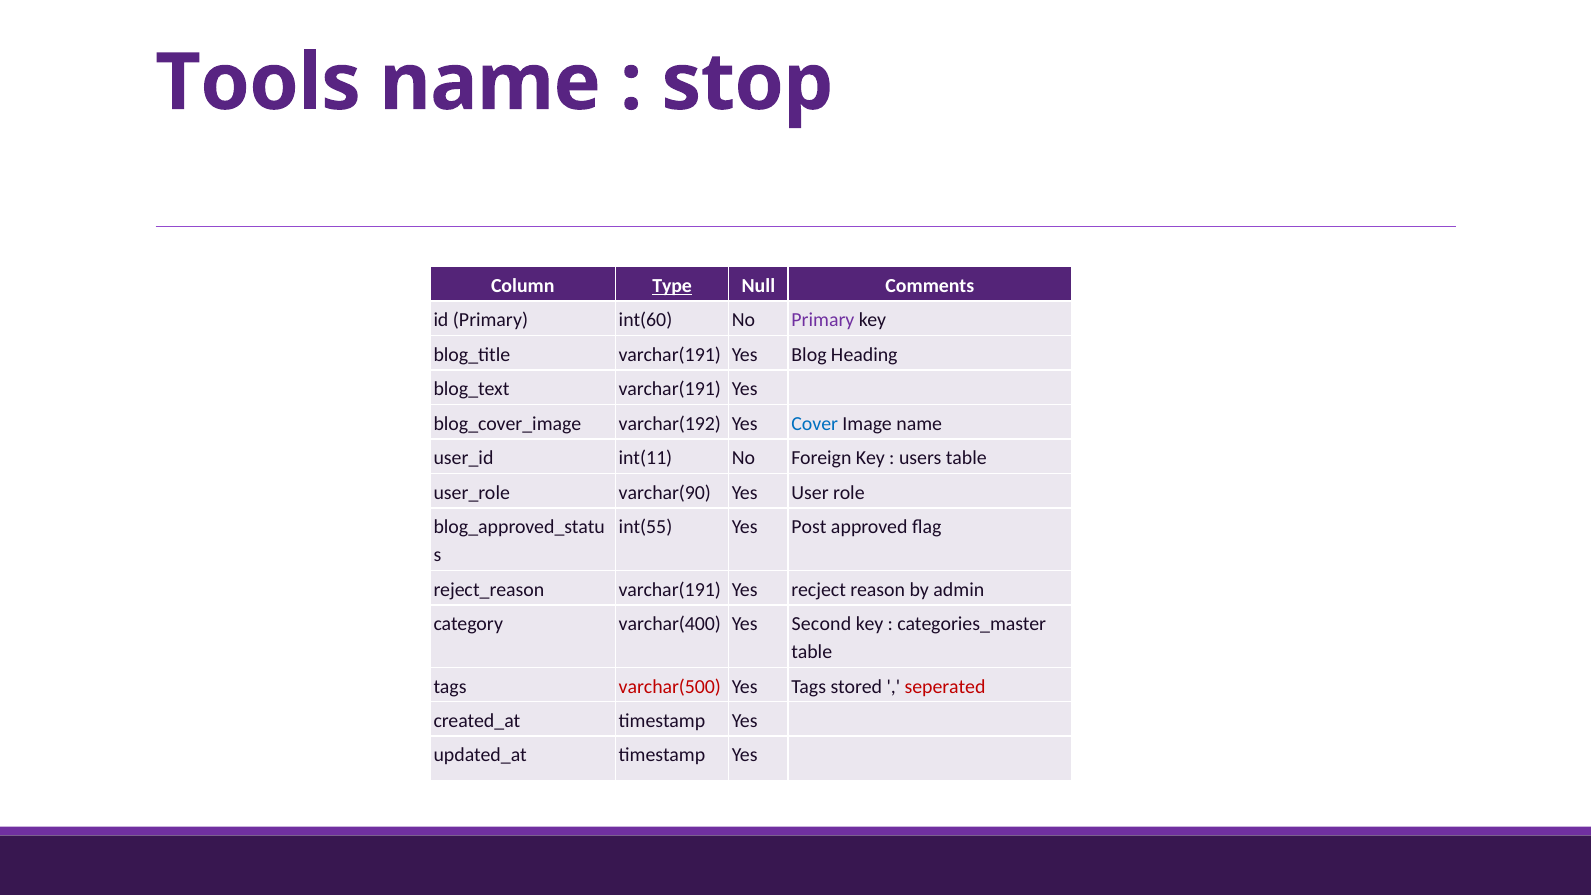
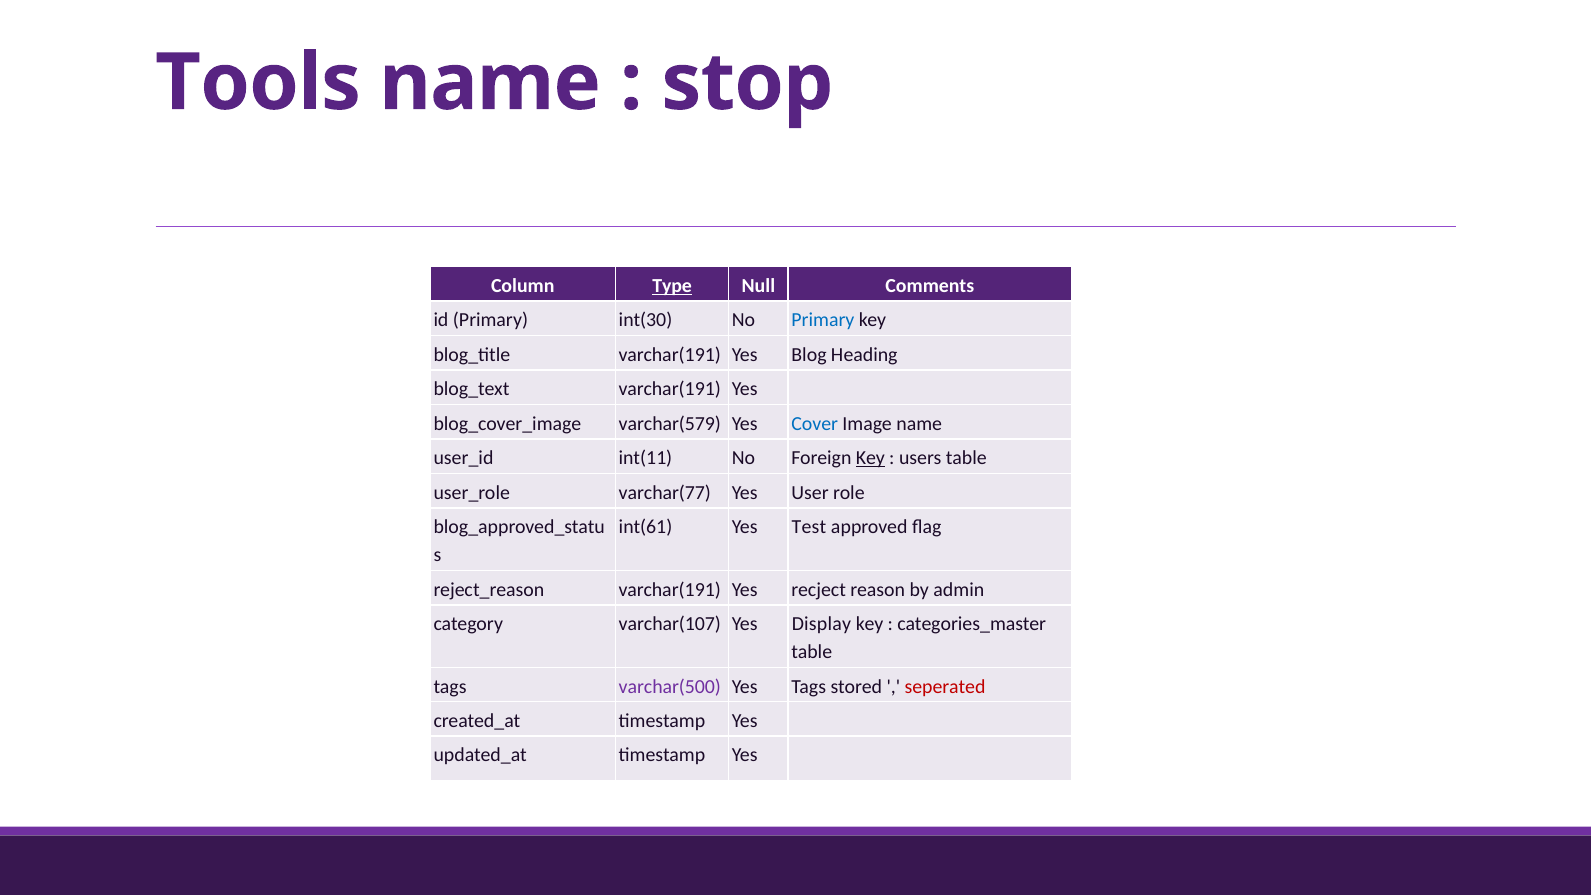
int(60: int(60 -> int(30 (646, 320)
Primary colour: purple -> blue (823, 320)
varchar(192: varchar(192 -> varchar(579 (670, 424)
Key underline: none -> present (870, 458)
varchar(90: varchar(90 -> varchar(77 (665, 493)
int(55: int(55 -> int(61 (646, 527)
Post: Post -> Test (809, 527)
varchar(400: varchar(400 -> varchar(107 (670, 624)
Second: Second -> Display (821, 624)
varchar(500 colour: red -> purple (670, 686)
